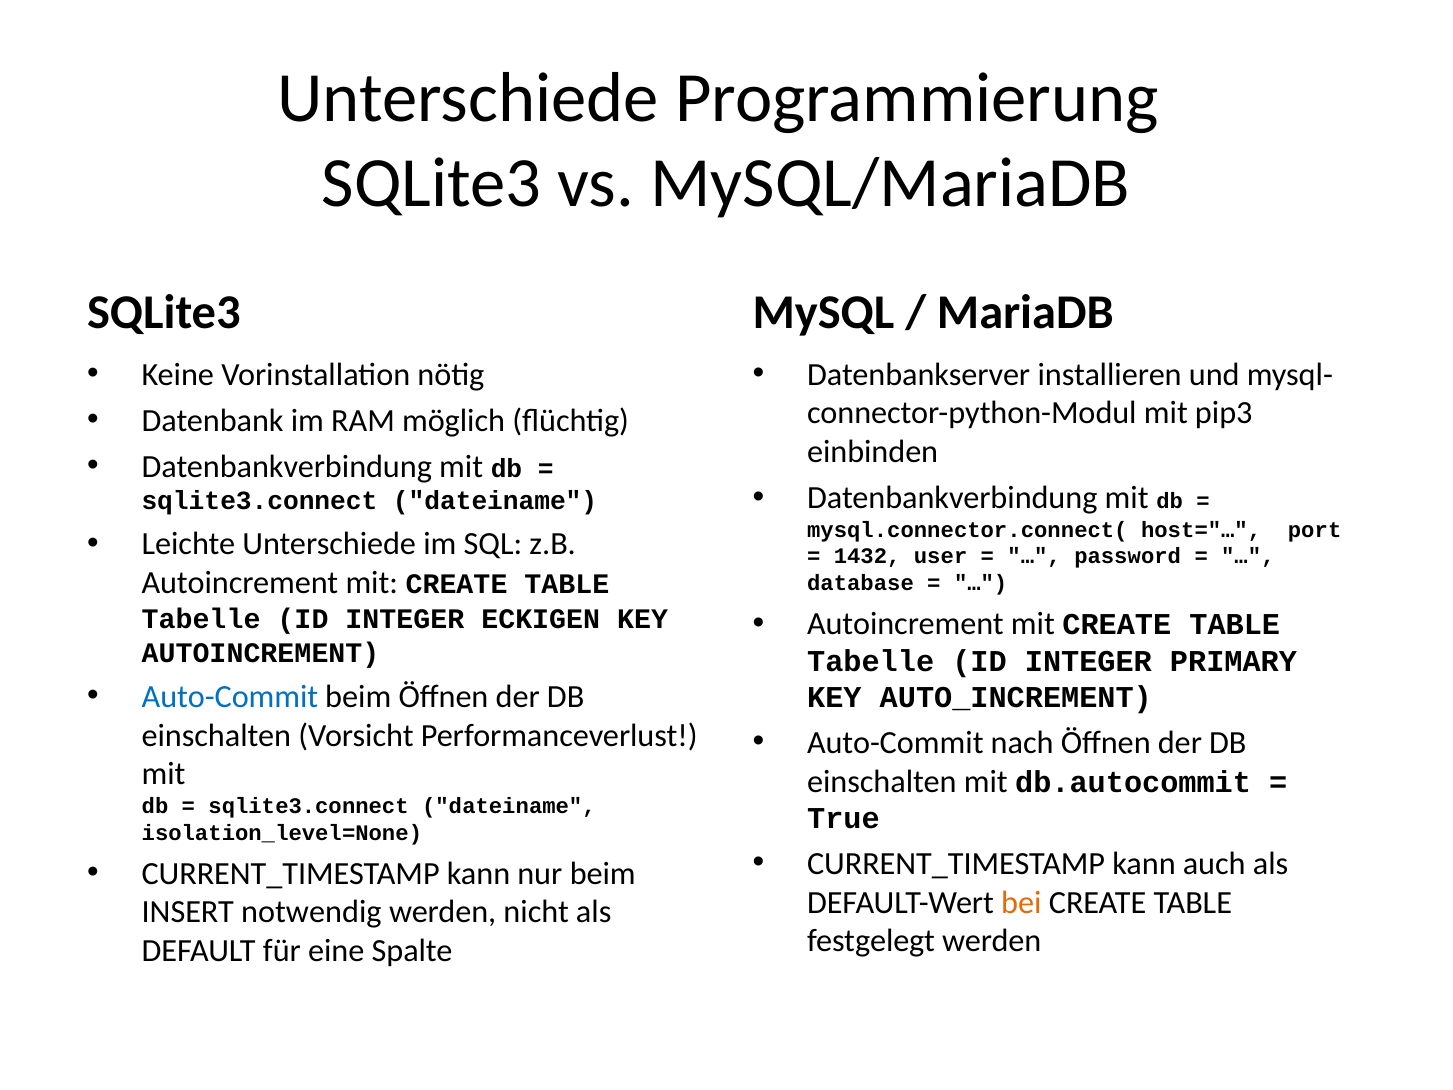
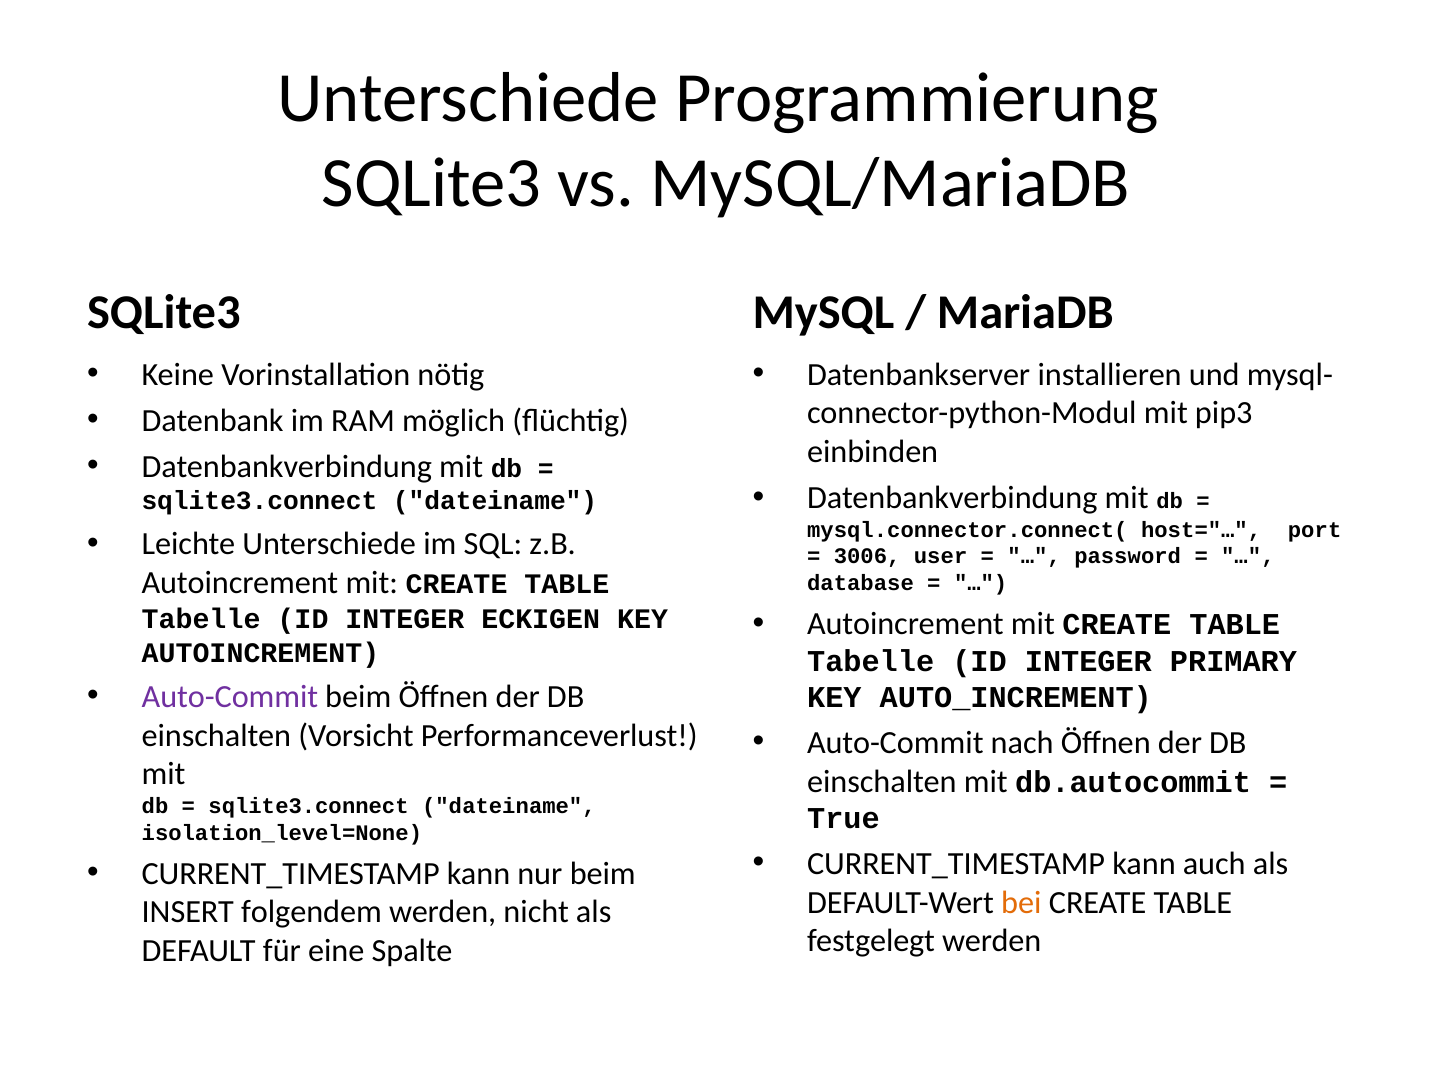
1432: 1432 -> 3006 (867, 557)
Auto-Commit colour: blue -> purple (230, 697)
notwendig: notwendig -> folgendem (311, 912)
